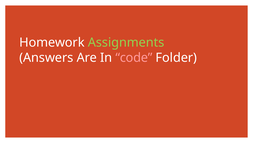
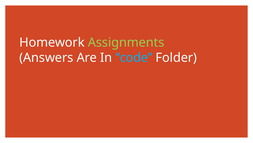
code colour: pink -> light blue (134, 57)
